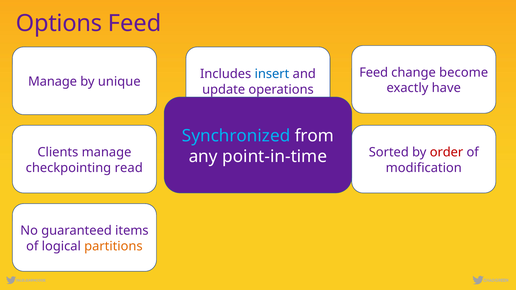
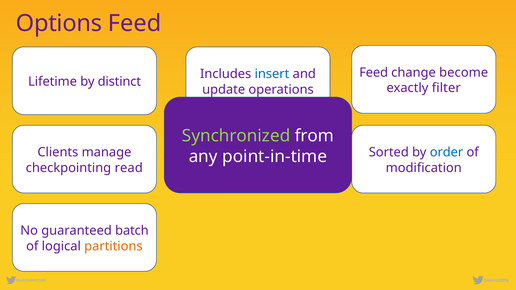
Manage: Manage -> Lifetime (53, 82)
unique: unique -> distinct (119, 82)
have: have -> filter (446, 88)
Synchronized colour: light blue -> light green (236, 136)
order colour: red -> blue (446, 152)
items: items -> batch (132, 231)
